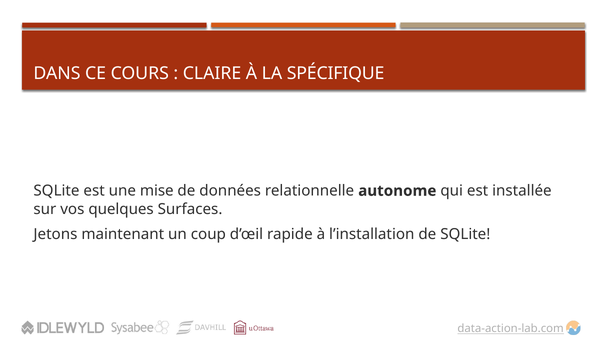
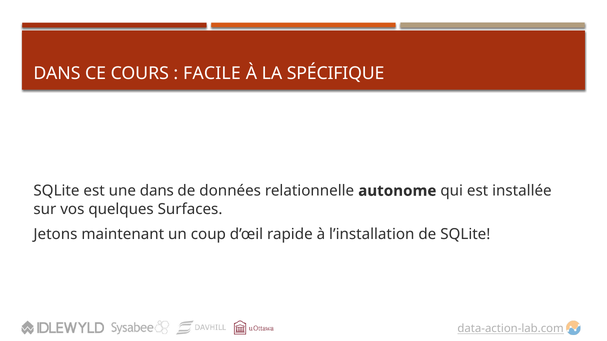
CLAIRE: CLAIRE -> FACILE (212, 74)
une mise: mise -> dans (157, 191)
